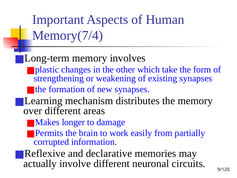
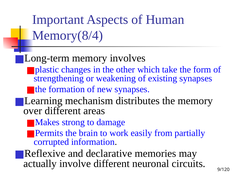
Memory(7/4: Memory(7/4 -> Memory(8/4 (68, 35)
longer: longer -> strong (73, 122)
